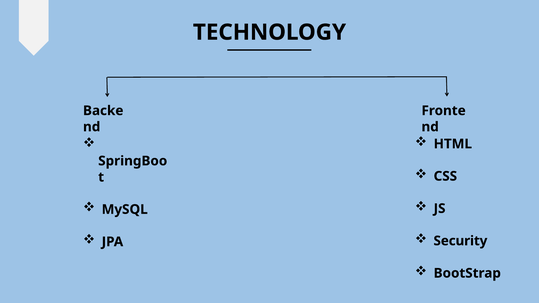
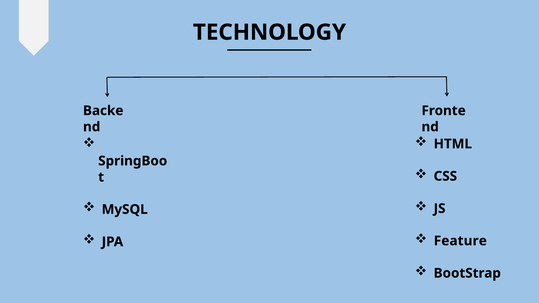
Security: Security -> Feature (460, 241)
